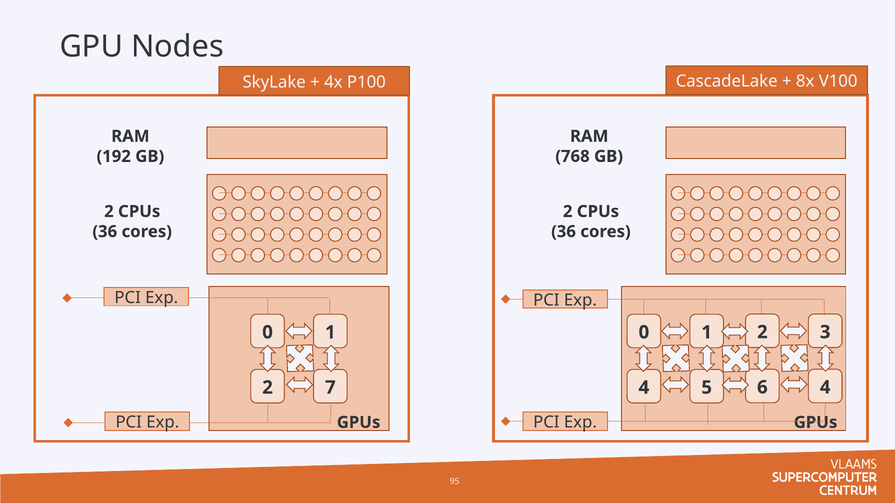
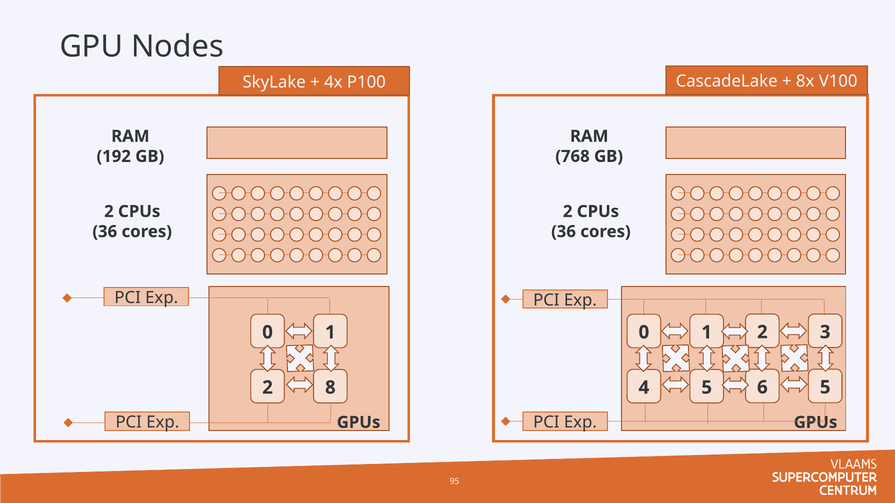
6 4: 4 -> 5 (825, 388)
7: 7 -> 8 (330, 388)
